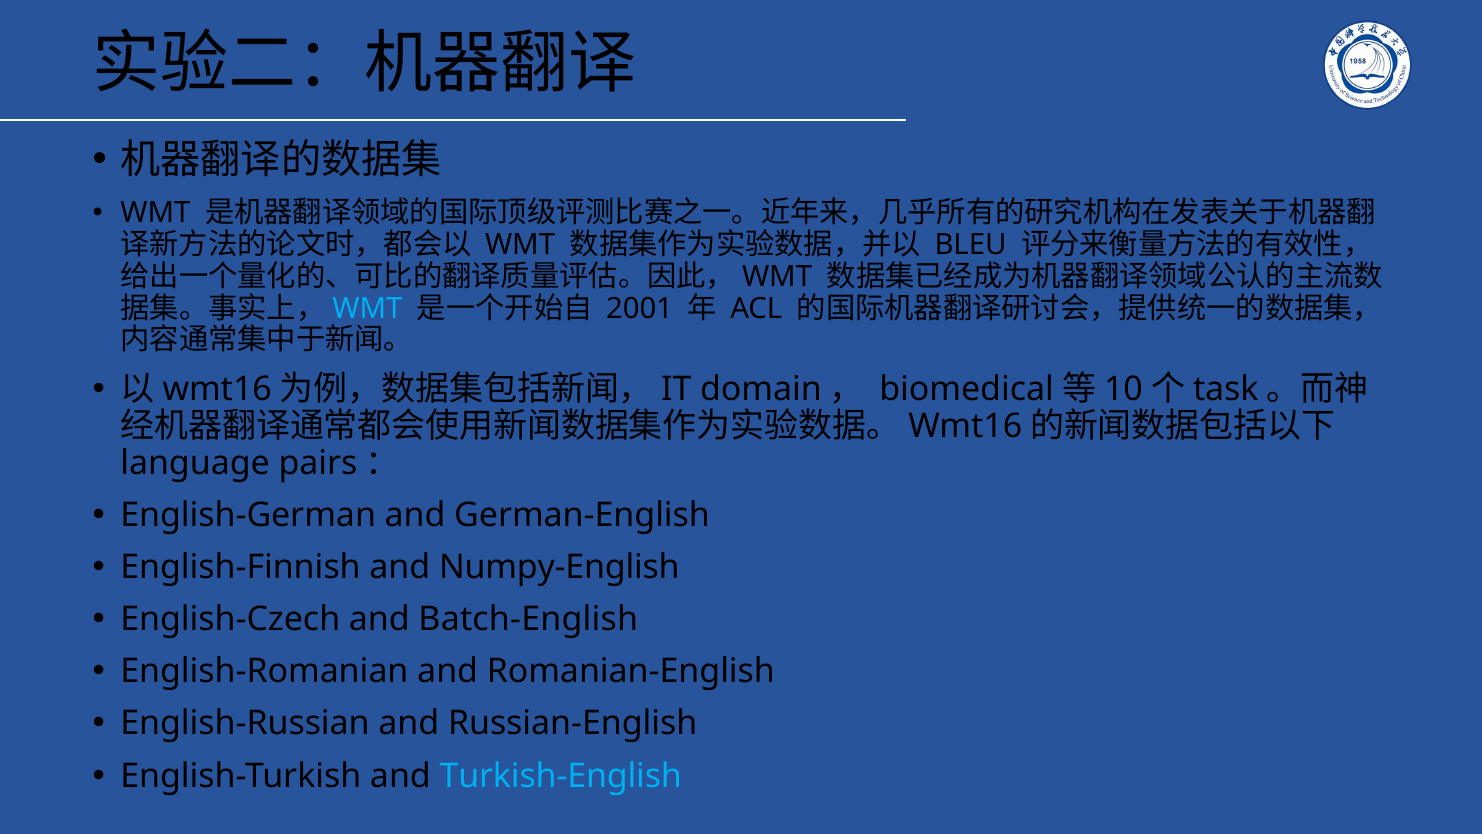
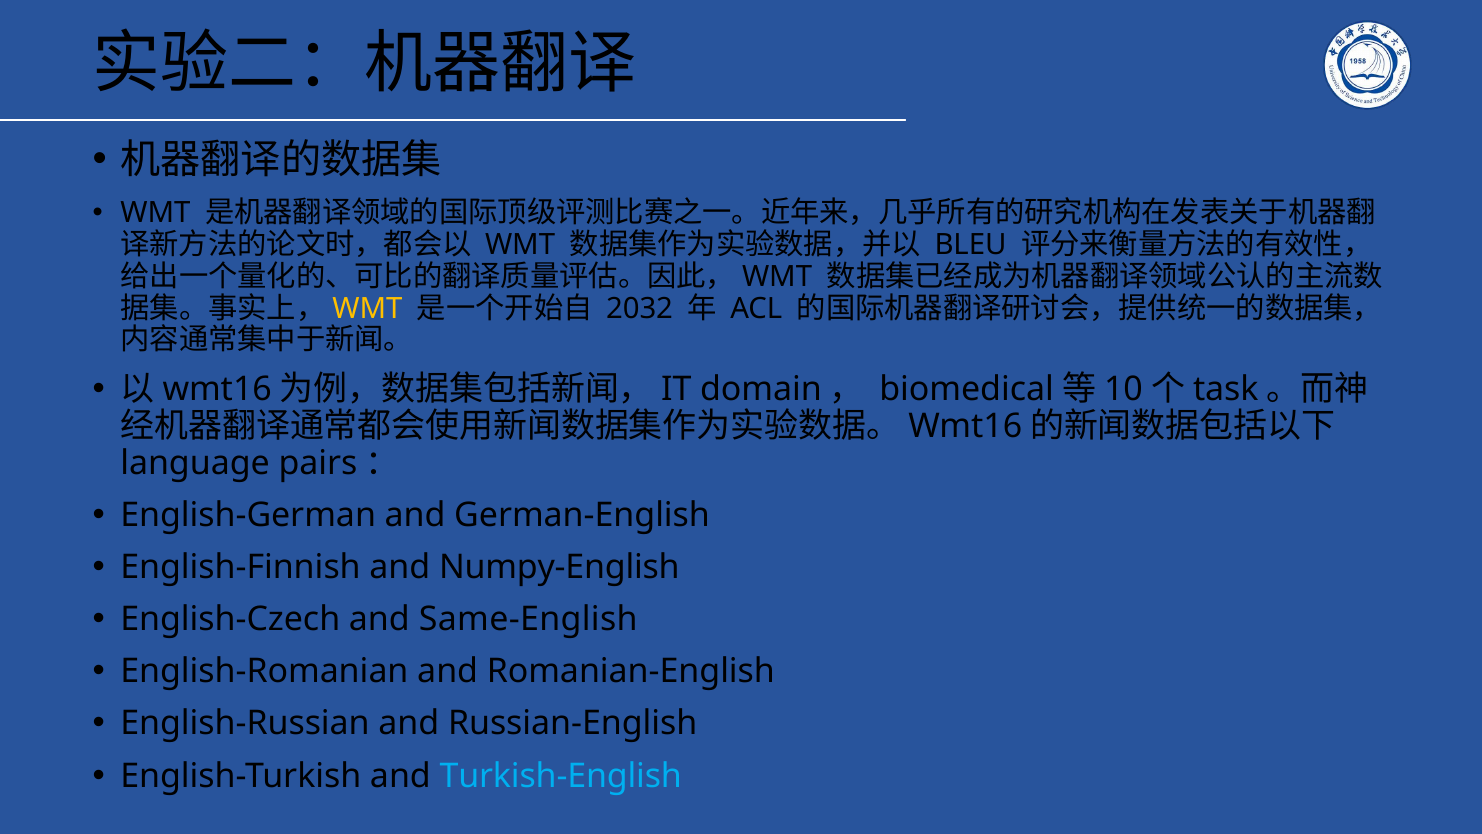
WMT colour: light blue -> yellow (367, 308)
2001: 2001 -> 2032 (640, 308)
Batch-English: Batch-English -> Same-English (528, 619)
